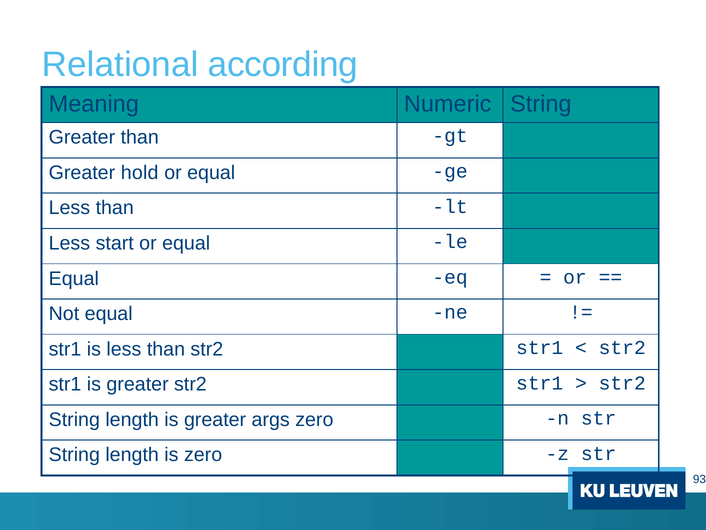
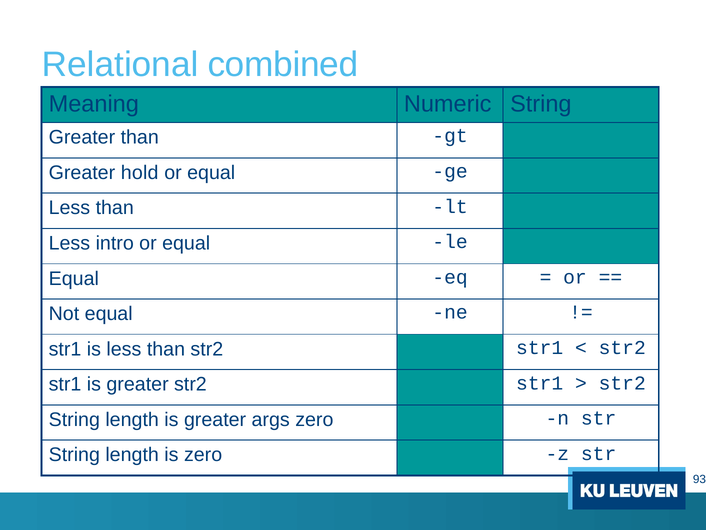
according: according -> combined (283, 65)
start: start -> intro (115, 243)
